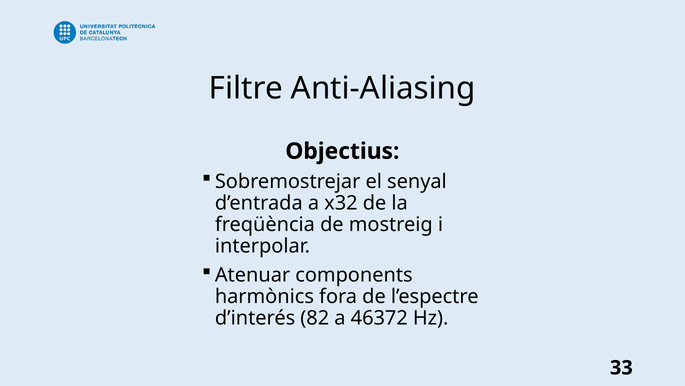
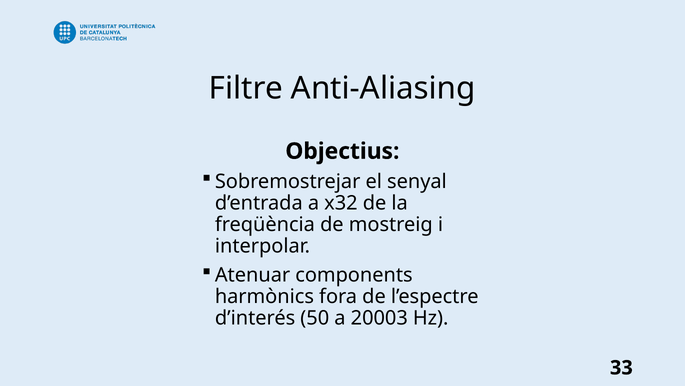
82: 82 -> 50 (315, 318)
46372: 46372 -> 20003 (379, 318)
